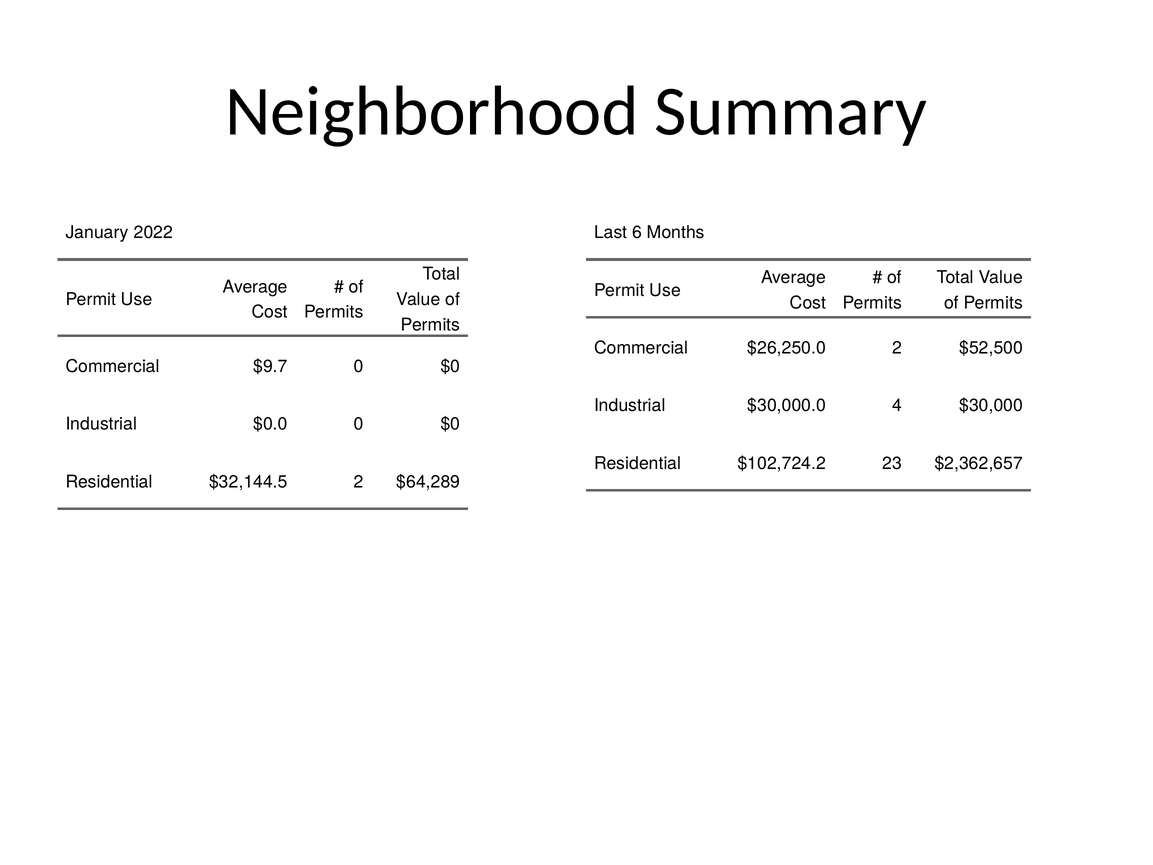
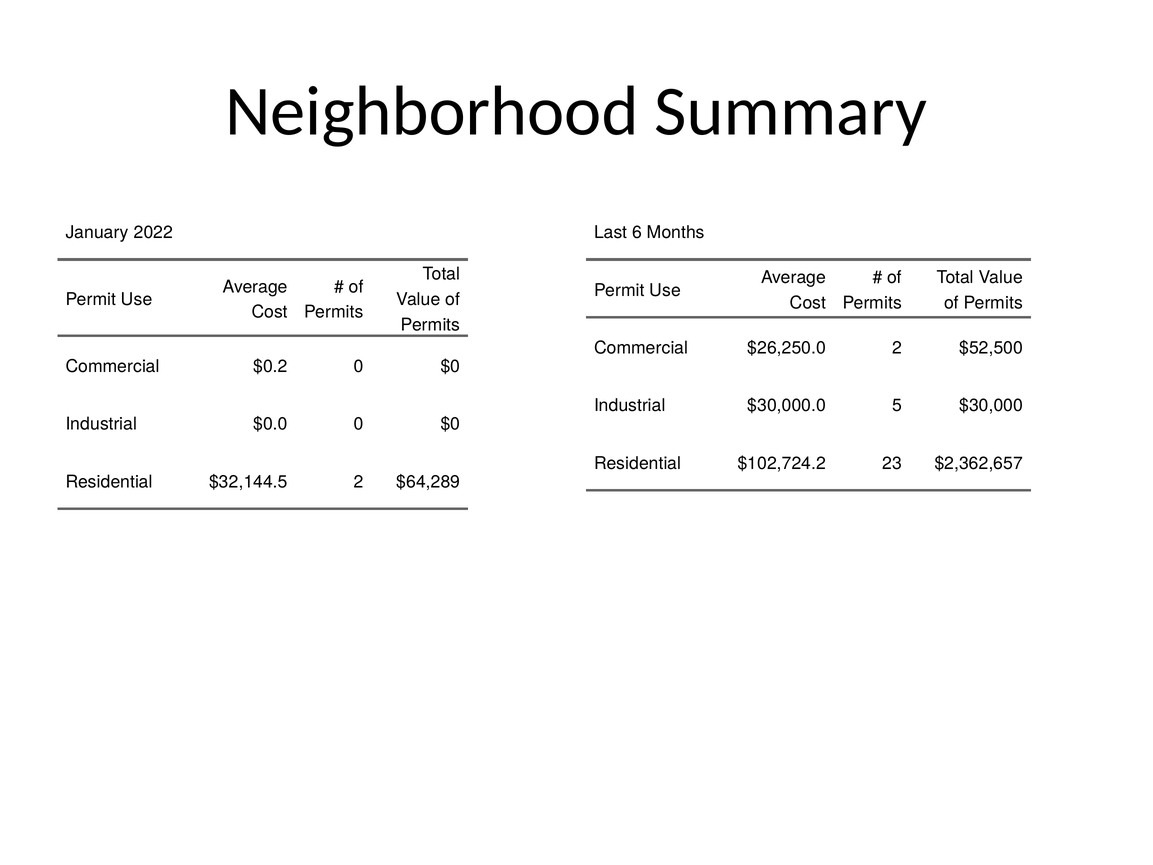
$9.7: $9.7 -> $0.2 (270, 366)
4: 4 -> 5 (897, 405)
